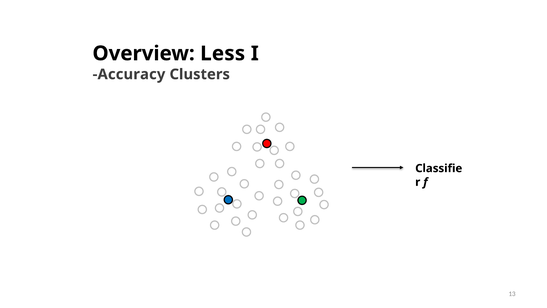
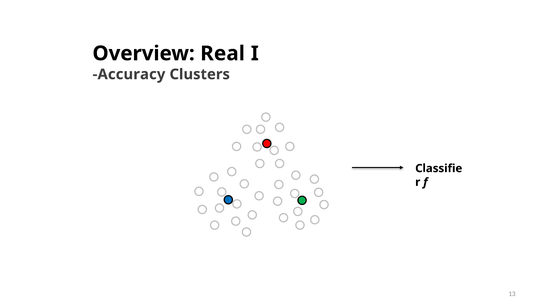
Less: Less -> Real (223, 53)
